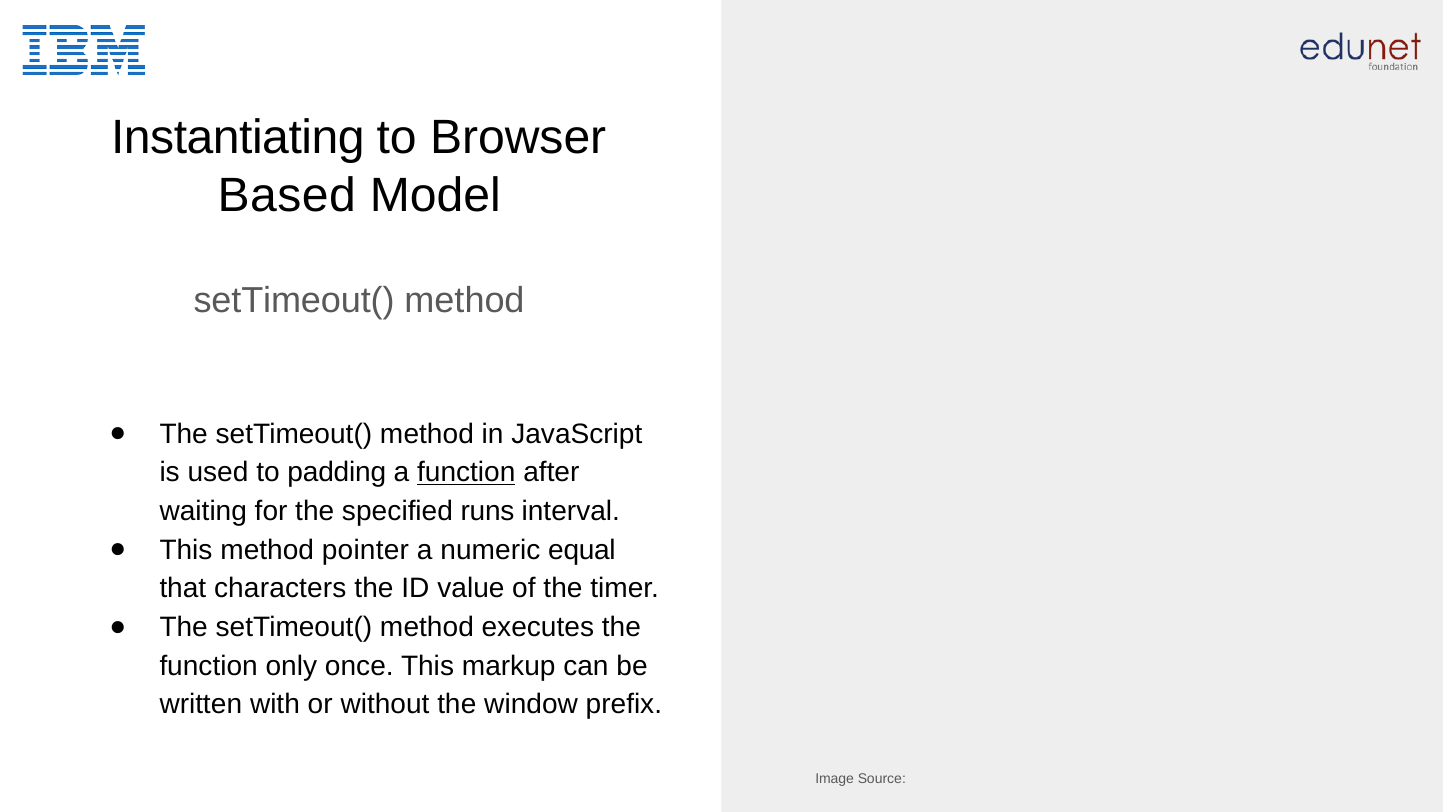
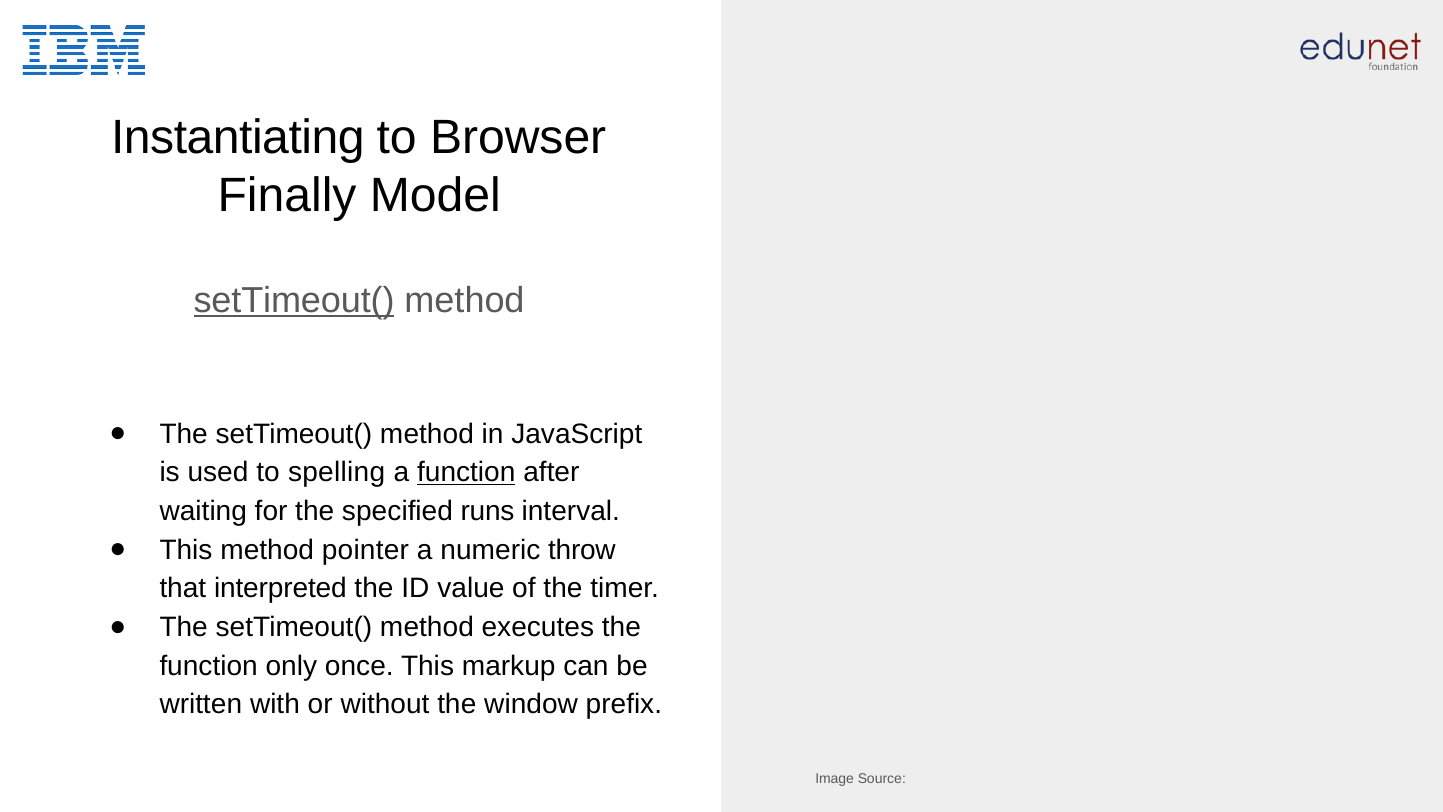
Based: Based -> Finally (287, 195)
setTimeout( underline: none -> present (294, 300)
padding: padding -> spelling (337, 472)
equal: equal -> throw (582, 550)
characters: characters -> interpreted (280, 588)
